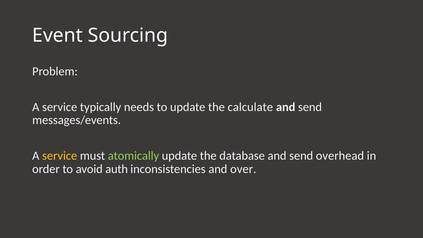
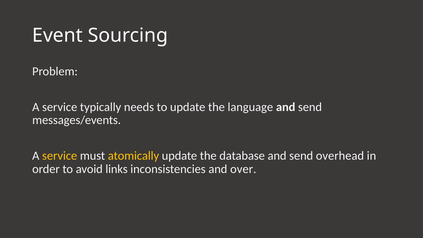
calculate: calculate -> language (250, 107)
atomically colour: light green -> yellow (133, 156)
auth: auth -> links (117, 169)
